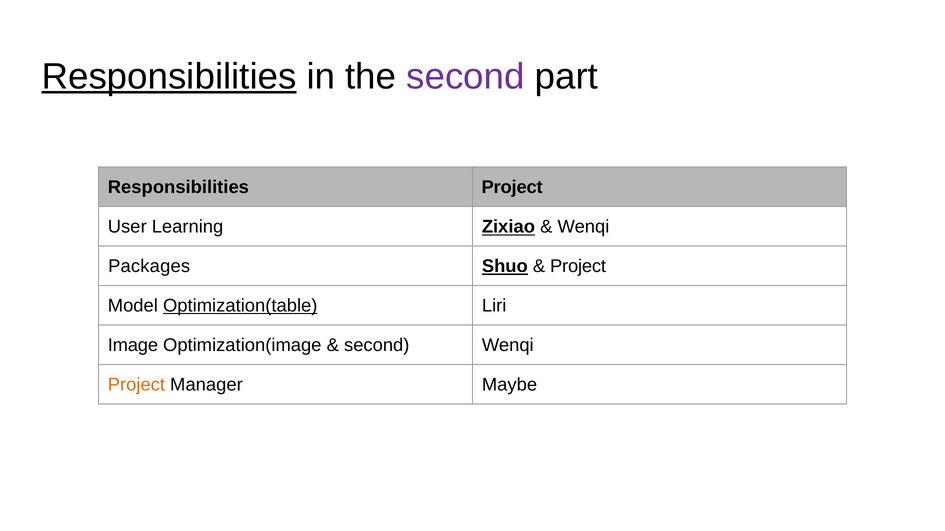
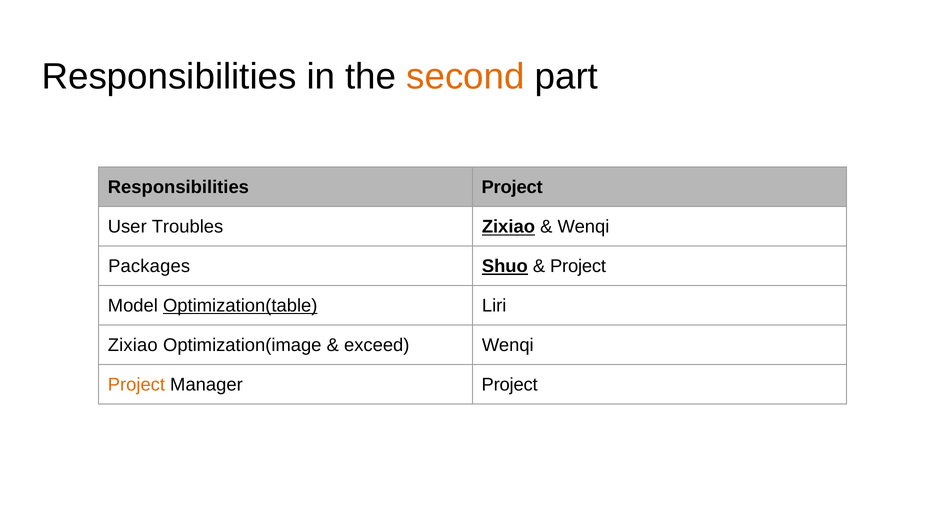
Responsibilities underline: present -> none (169, 77)
second colour: purple -> orange (466, 77)
Learning: Learning -> Troubles (188, 227)
Image: Image -> Zixiao (133, 345)
second: second -> exceed (377, 345)
Manager Maybe: Maybe -> Project (510, 385)
